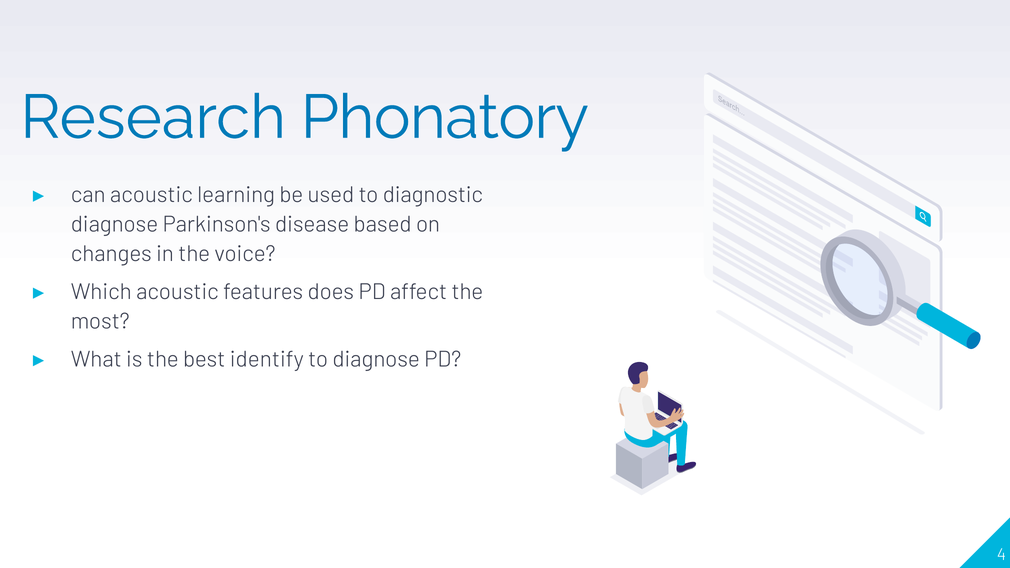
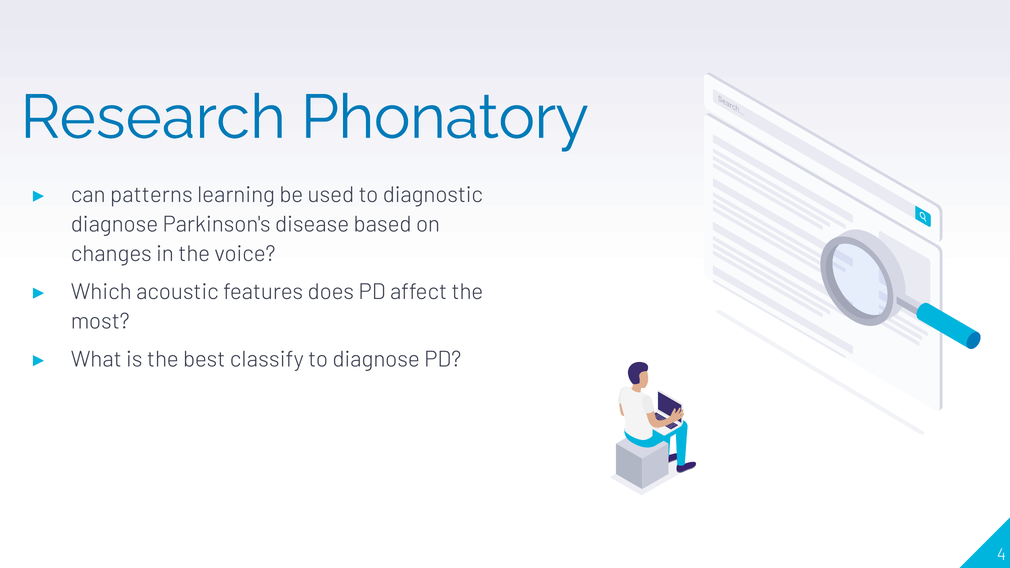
can acoustic: acoustic -> patterns (151, 195)
identify: identify -> classify (267, 360)
